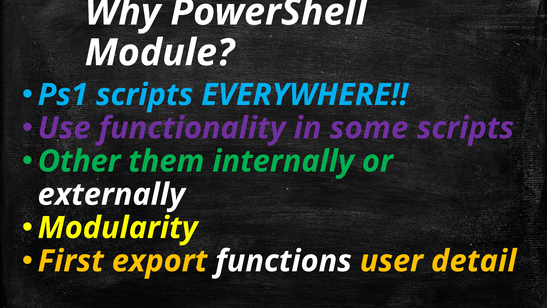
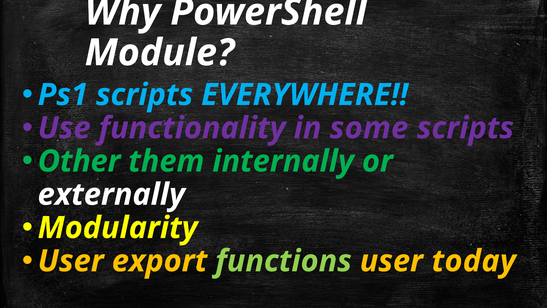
First: First -> User (71, 261)
functions colour: white -> light green (284, 261)
detail: detail -> today (474, 261)
